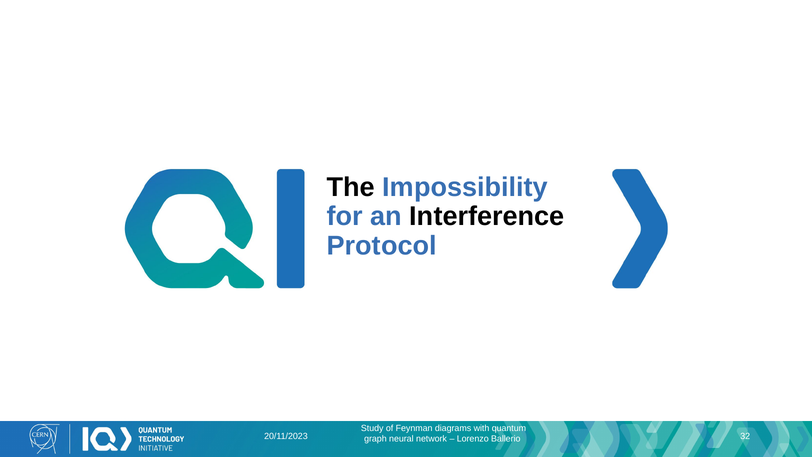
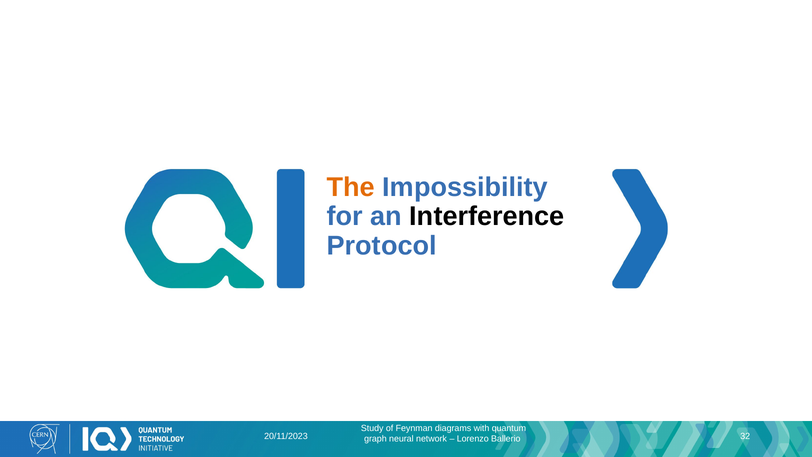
The colour: black -> orange (351, 187)
